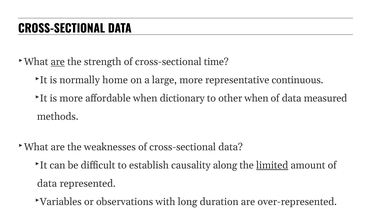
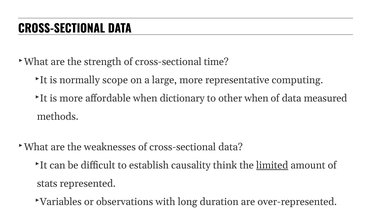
are underline: present -> none (58, 62)
home: home -> scope (115, 80)
continuous: continuous -> computing (297, 80)
along: along -> think (225, 165)
data: data -> stats (47, 184)
